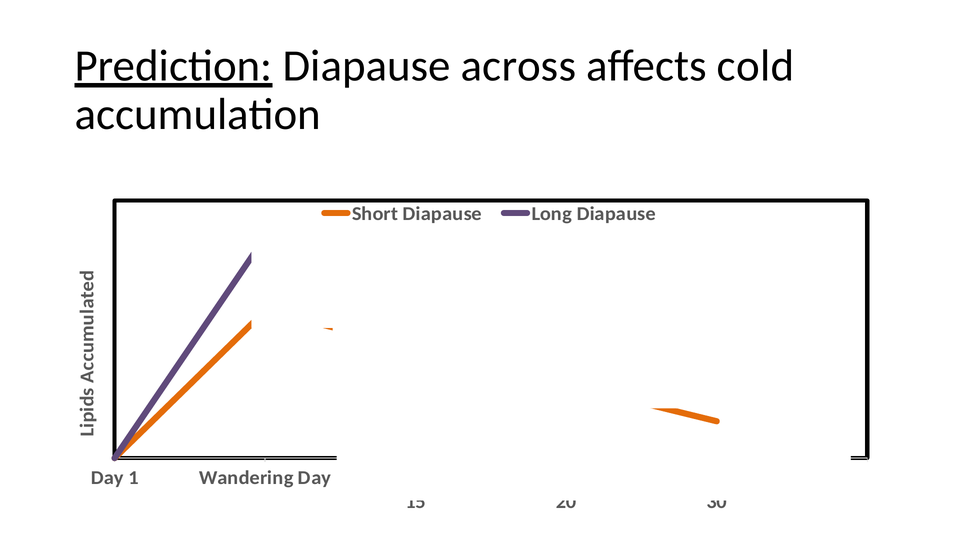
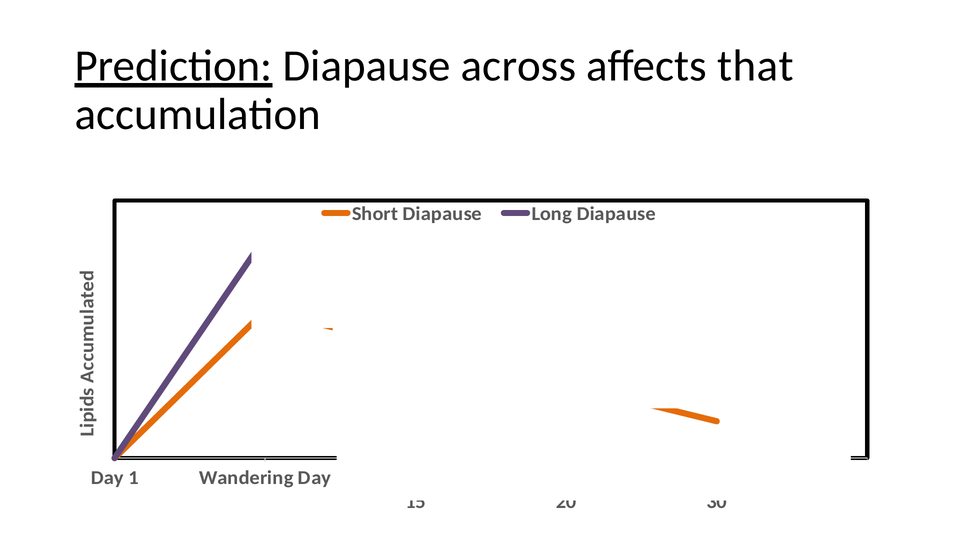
cold: cold -> that (756, 66)
